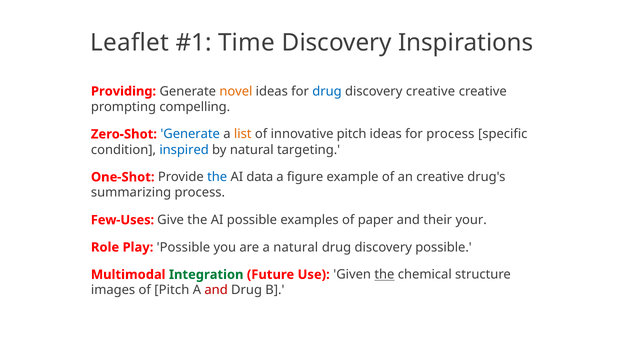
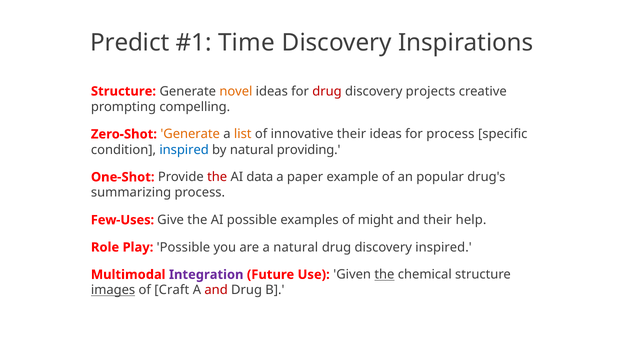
Leaflet: Leaflet -> Predict (130, 43)
Providing: Providing -> Structure (123, 91)
drug colour: blue -> red (327, 91)
discovery creative: creative -> projects (431, 91)
Generate colour: blue -> orange (190, 134)
innovative pitch: pitch -> their (351, 134)
targeting: targeting -> providing (309, 150)
the colour: blue -> red (217, 177)
figure: figure -> paper (305, 177)
an creative: creative -> popular (440, 177)
paper: paper -> might (376, 220)
your: your -> help (471, 220)
discovery possible: possible -> inspired (443, 247)
Integration colour: green -> purple (206, 275)
images underline: none -> present (113, 290)
of Pitch: Pitch -> Craft (172, 290)
